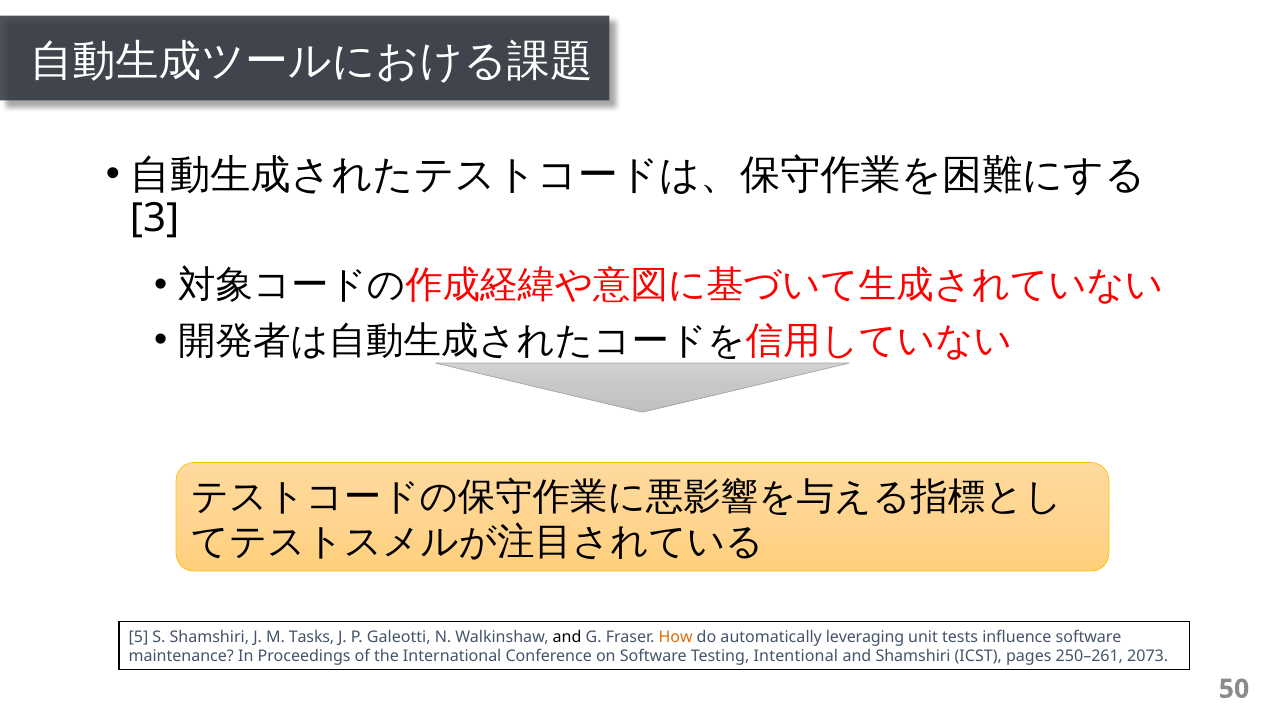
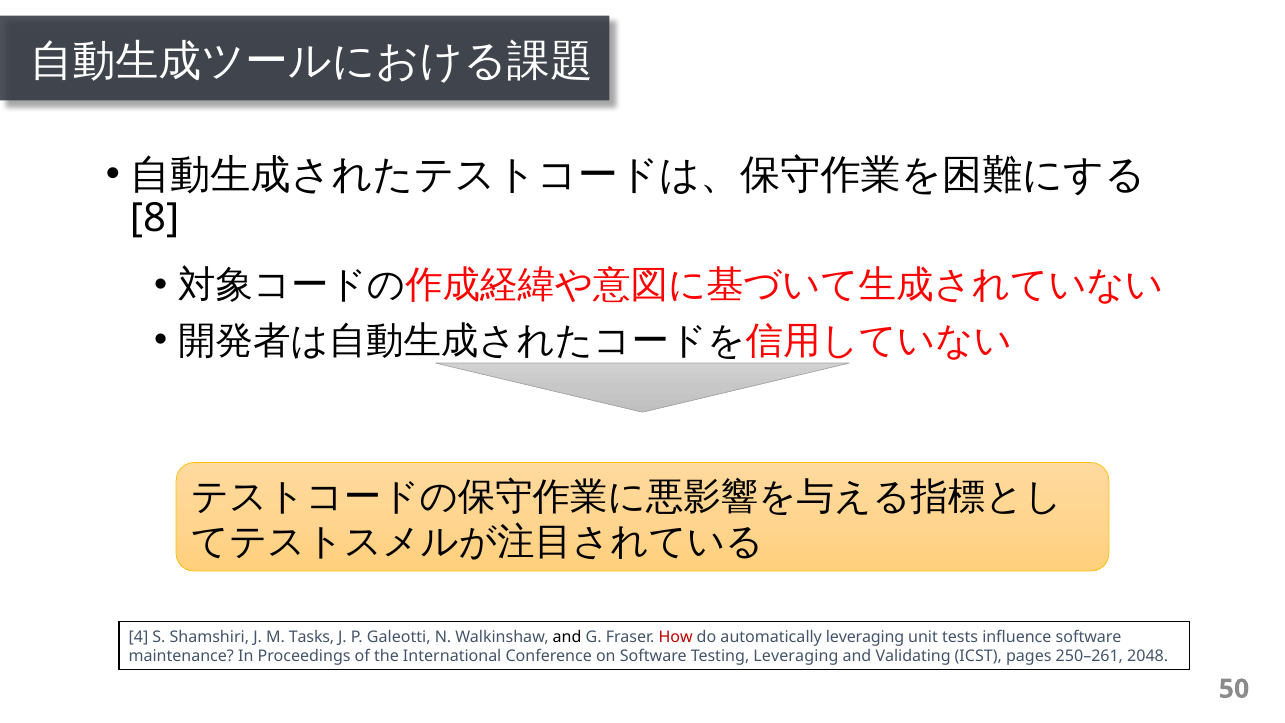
3: 3 -> 8 (155, 218)
5: 5 -> 4 (138, 637)
How colour: orange -> red (676, 637)
Testing Intentional: Intentional -> Leveraging (796, 656)
and Shamshiri: Shamshiri -> Validating (913, 656)
2073: 2073 -> 2048 (1148, 656)
